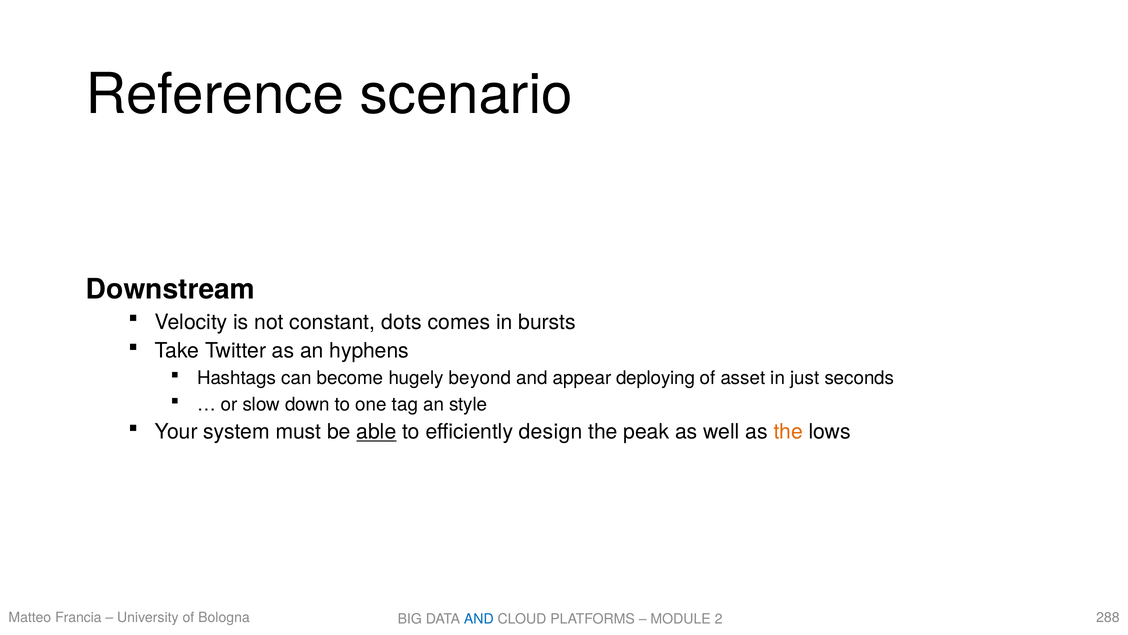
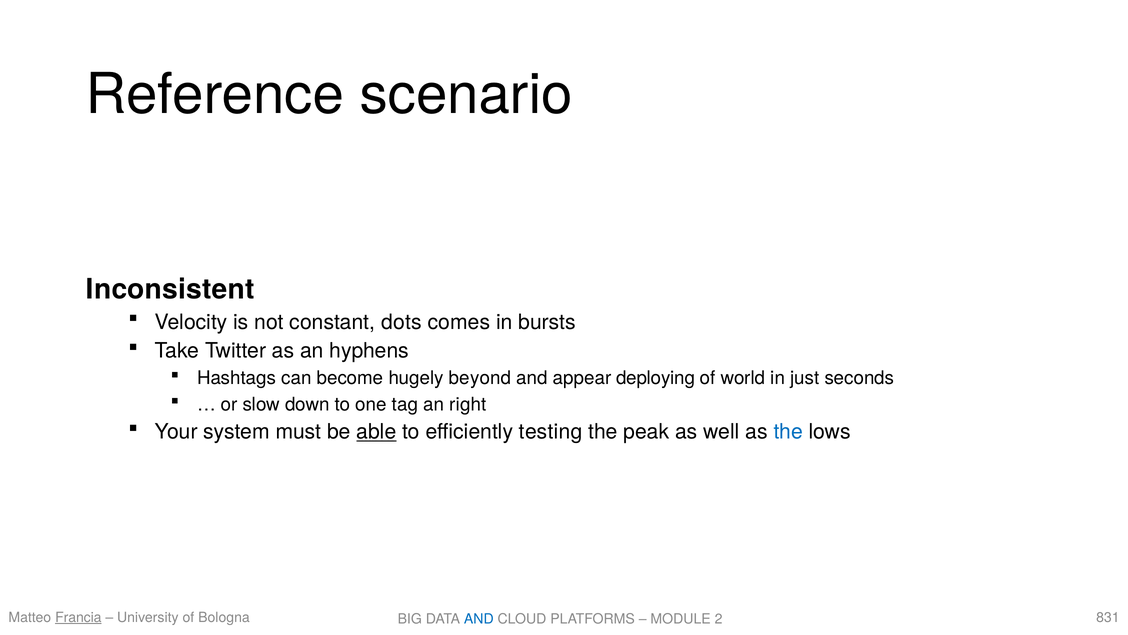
Downstream: Downstream -> Inconsistent (170, 289)
asset: asset -> world (743, 378)
style: style -> right (468, 404)
design: design -> testing (551, 432)
the colour: orange -> blue (788, 432)
Francia underline: none -> present (78, 617)
288: 288 -> 831 (1108, 617)
